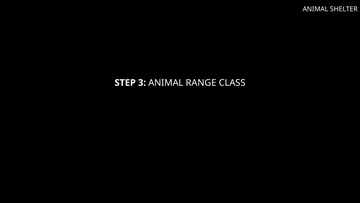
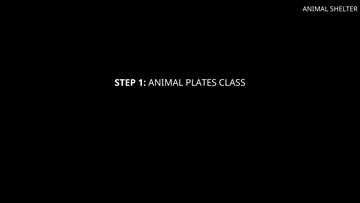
3: 3 -> 1 (142, 83)
RANGE: RANGE -> PLATES (201, 83)
